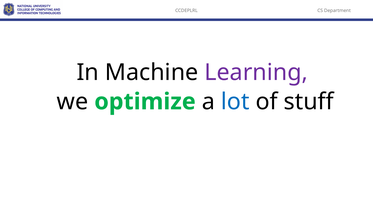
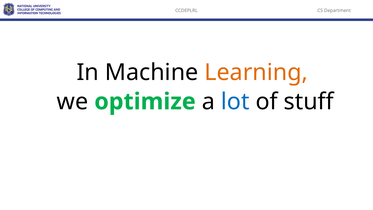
Learning colour: purple -> orange (256, 72)
